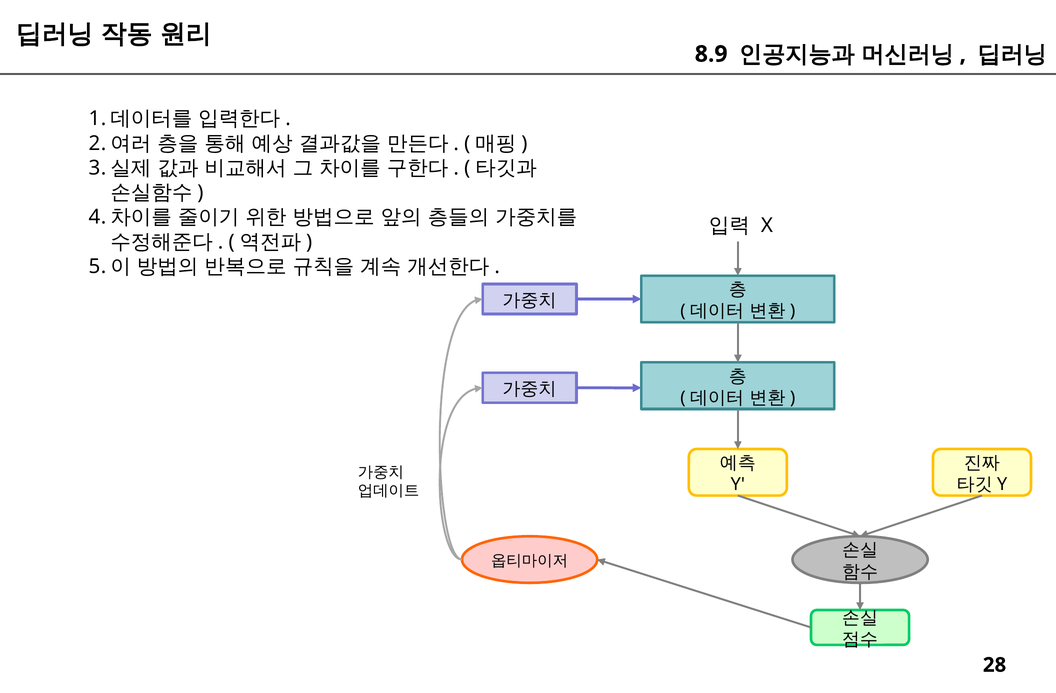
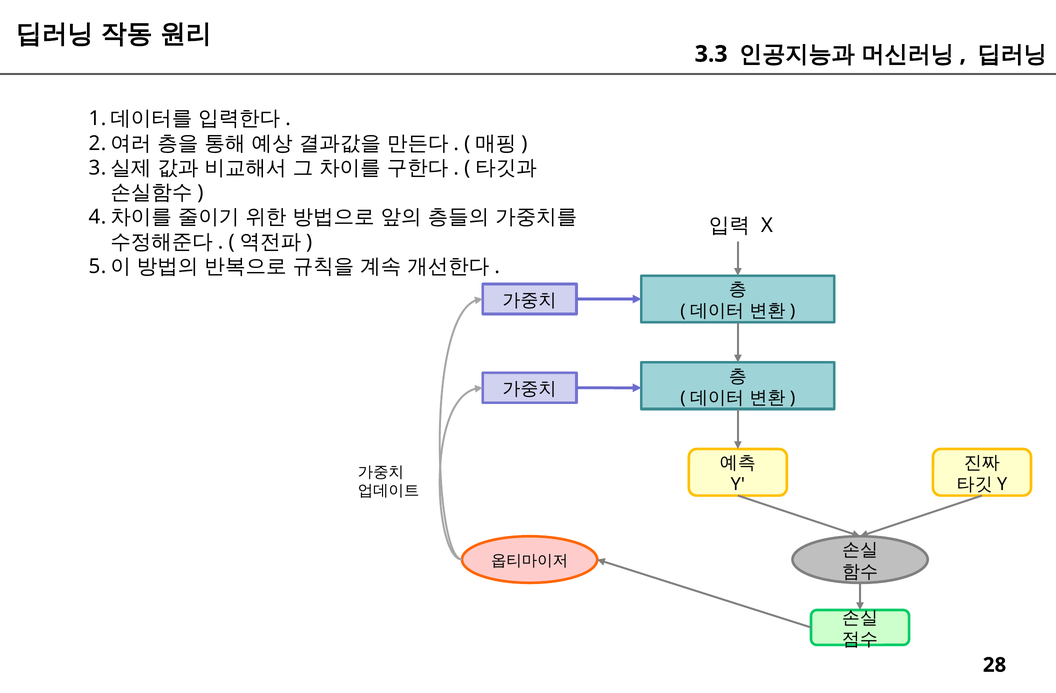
8.9: 8.9 -> 3.3 (711, 54)
